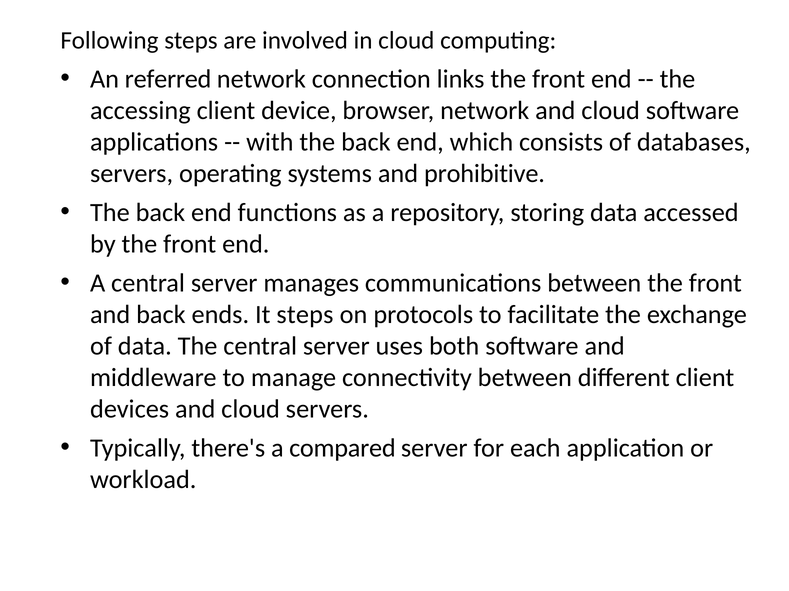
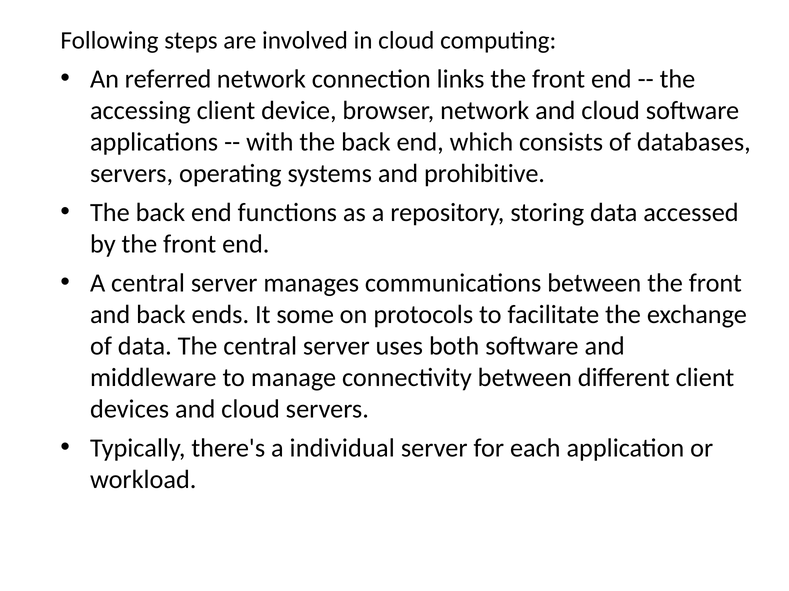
It steps: steps -> some (305, 315)
compared: compared -> individual (342, 449)
